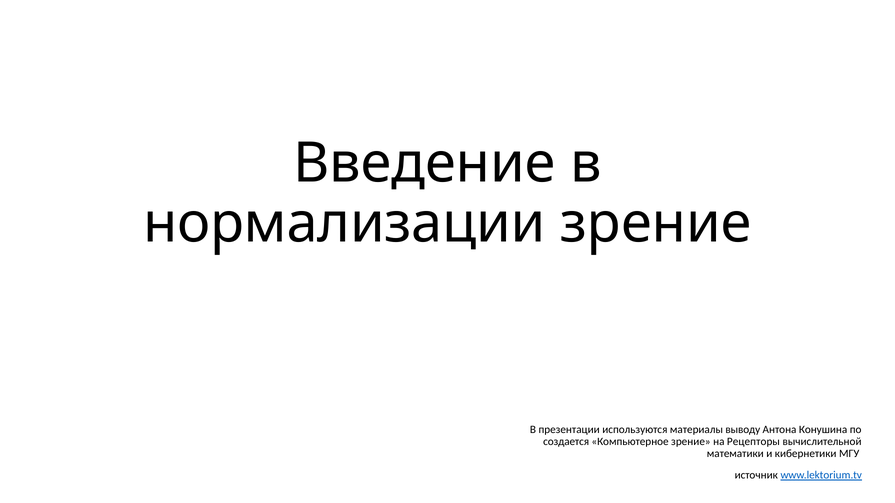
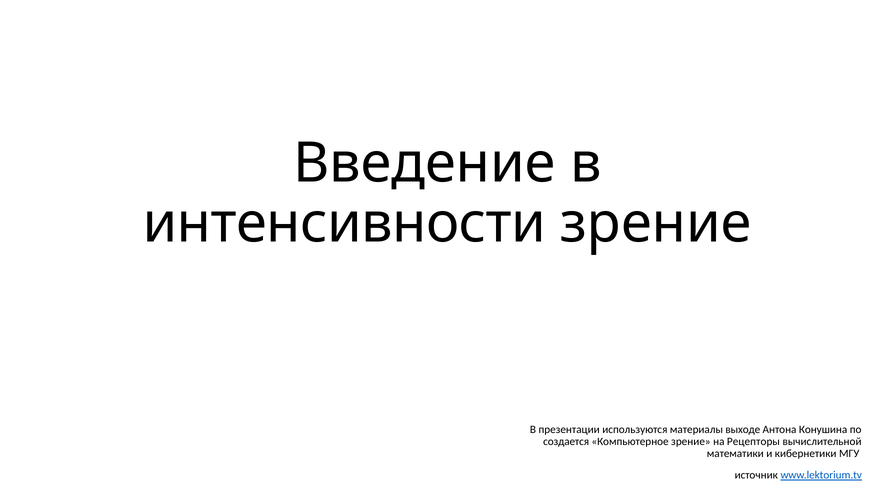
нормализации: нормализации -> интенсивности (344, 224)
выводу: выводу -> выходе (743, 430)
